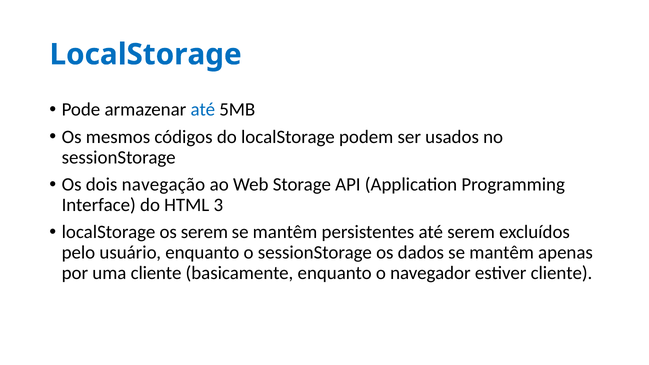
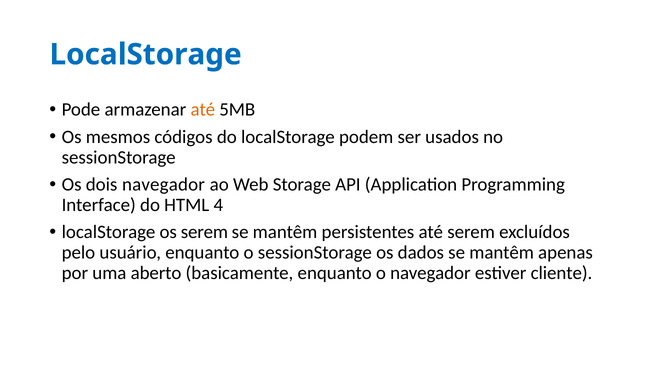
até colour: blue -> orange (203, 110)
dois navegação: navegação -> navegador (163, 185)
3: 3 -> 4 (218, 205)
uma cliente: cliente -> aberto (156, 273)
